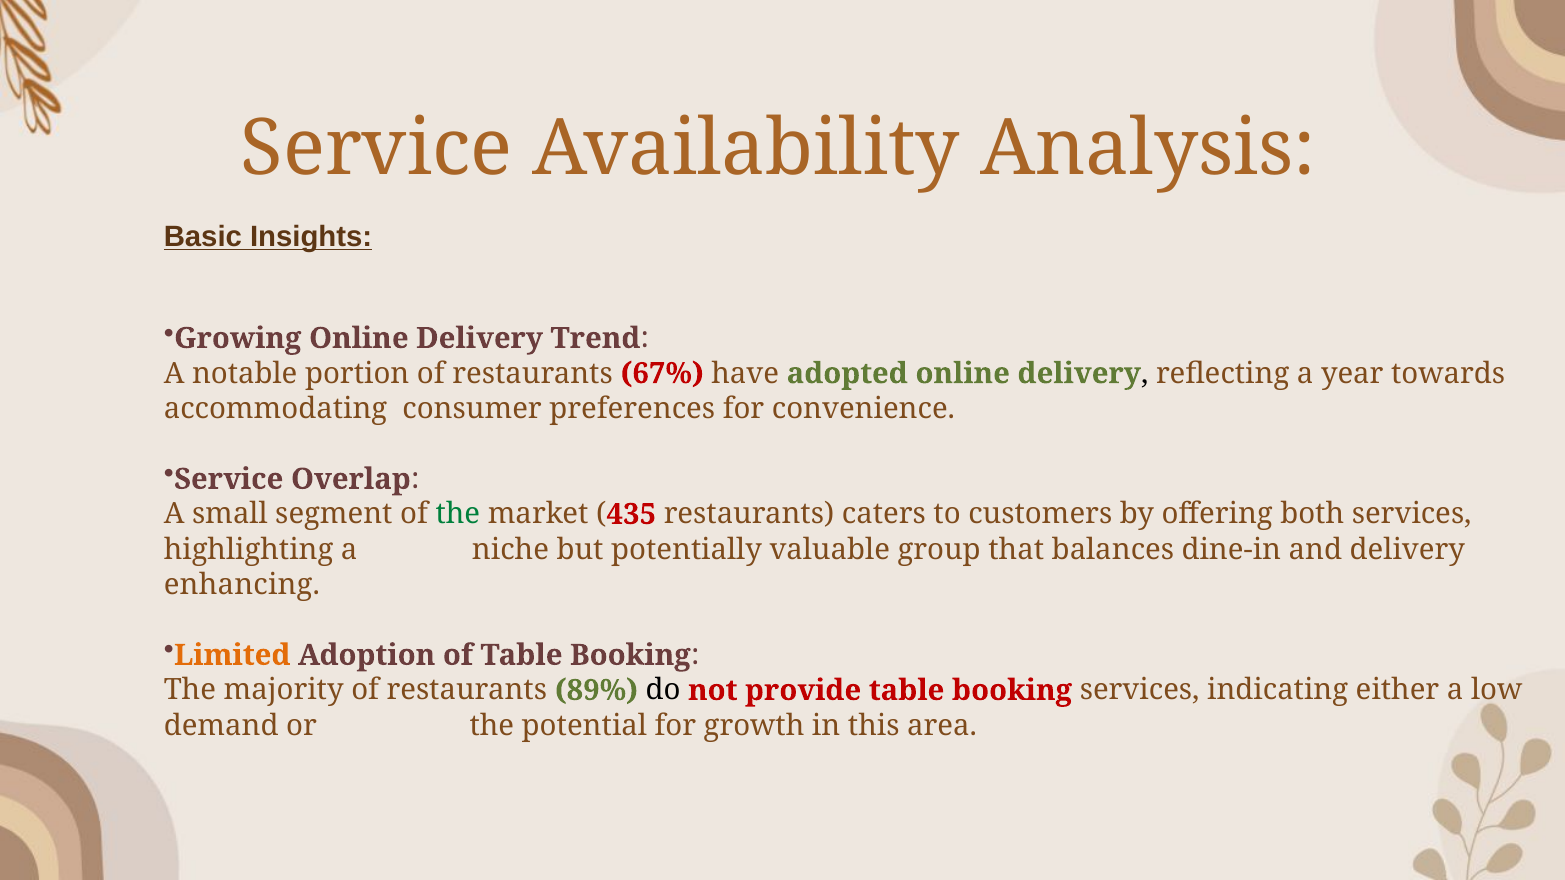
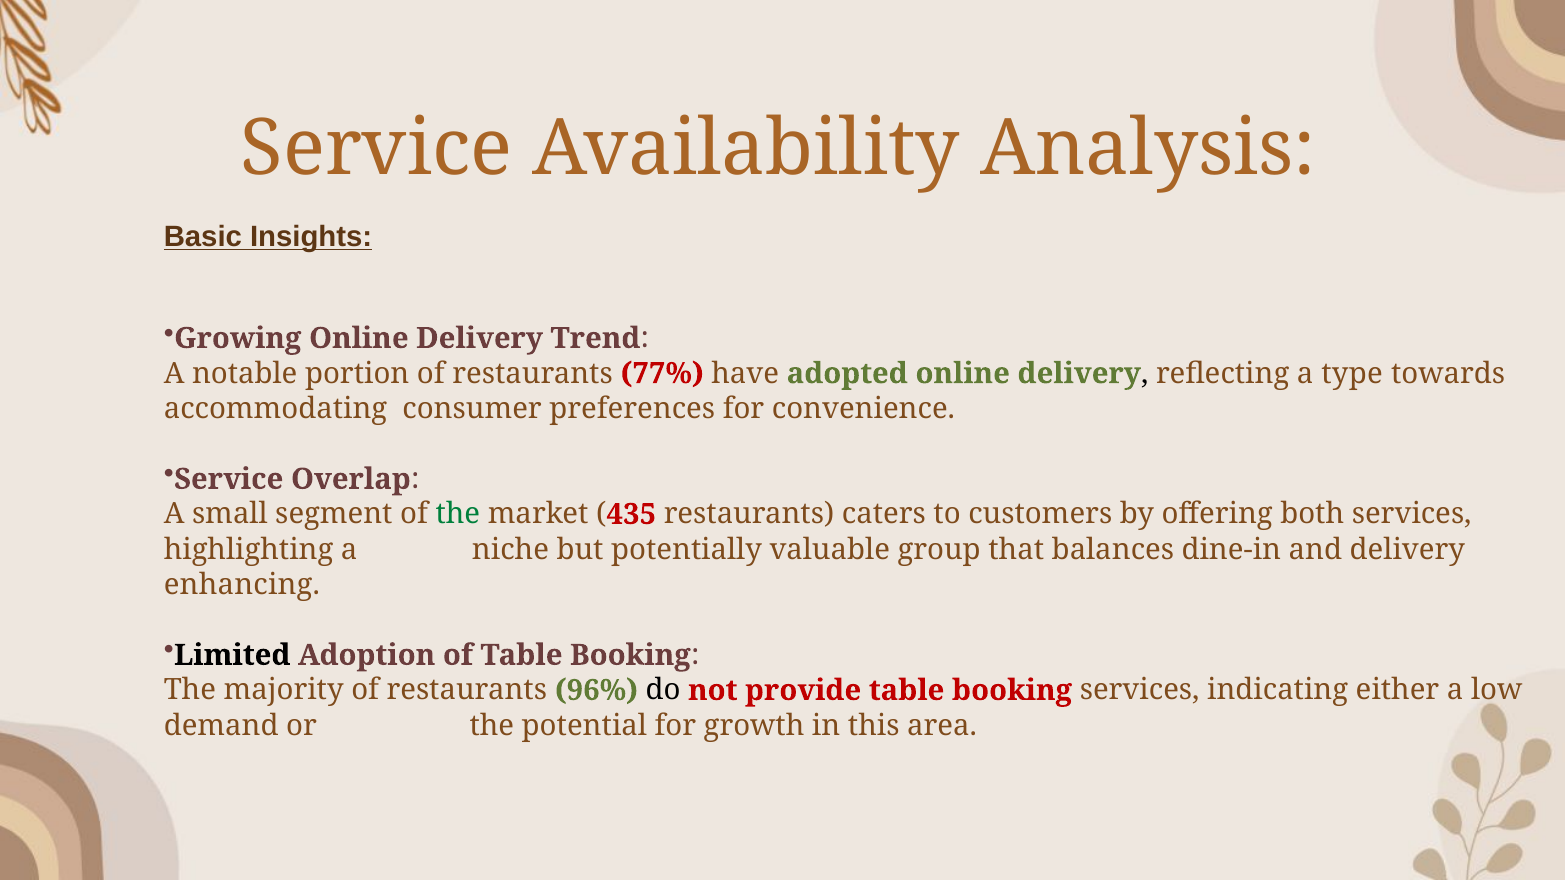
67%: 67% -> 77% (662, 374)
year: year -> type (1352, 374)
Limited colour: orange -> black (232, 655)
89%: 89% -> 96% (596, 691)
